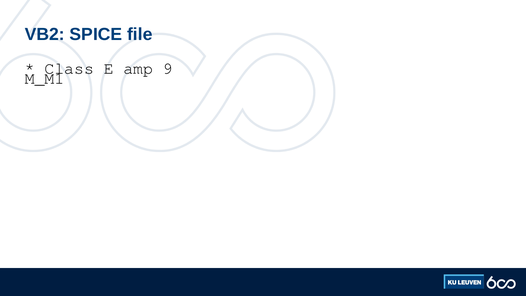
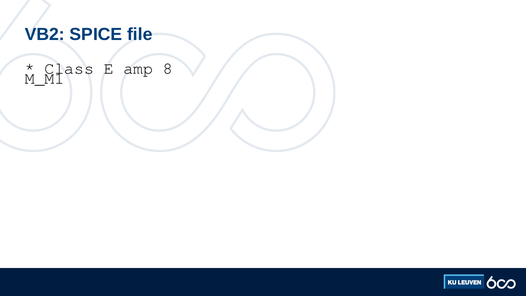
9: 9 -> 8 (168, 69)
